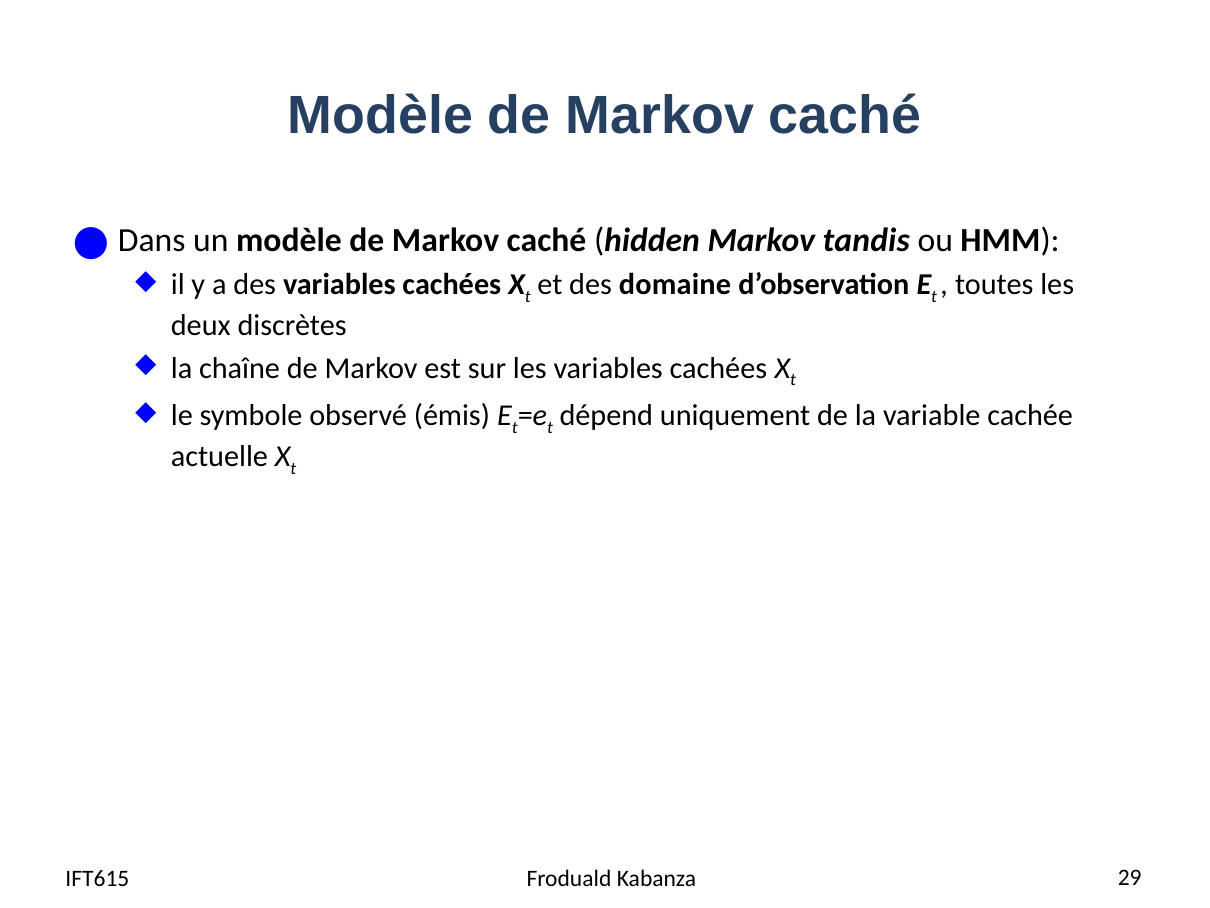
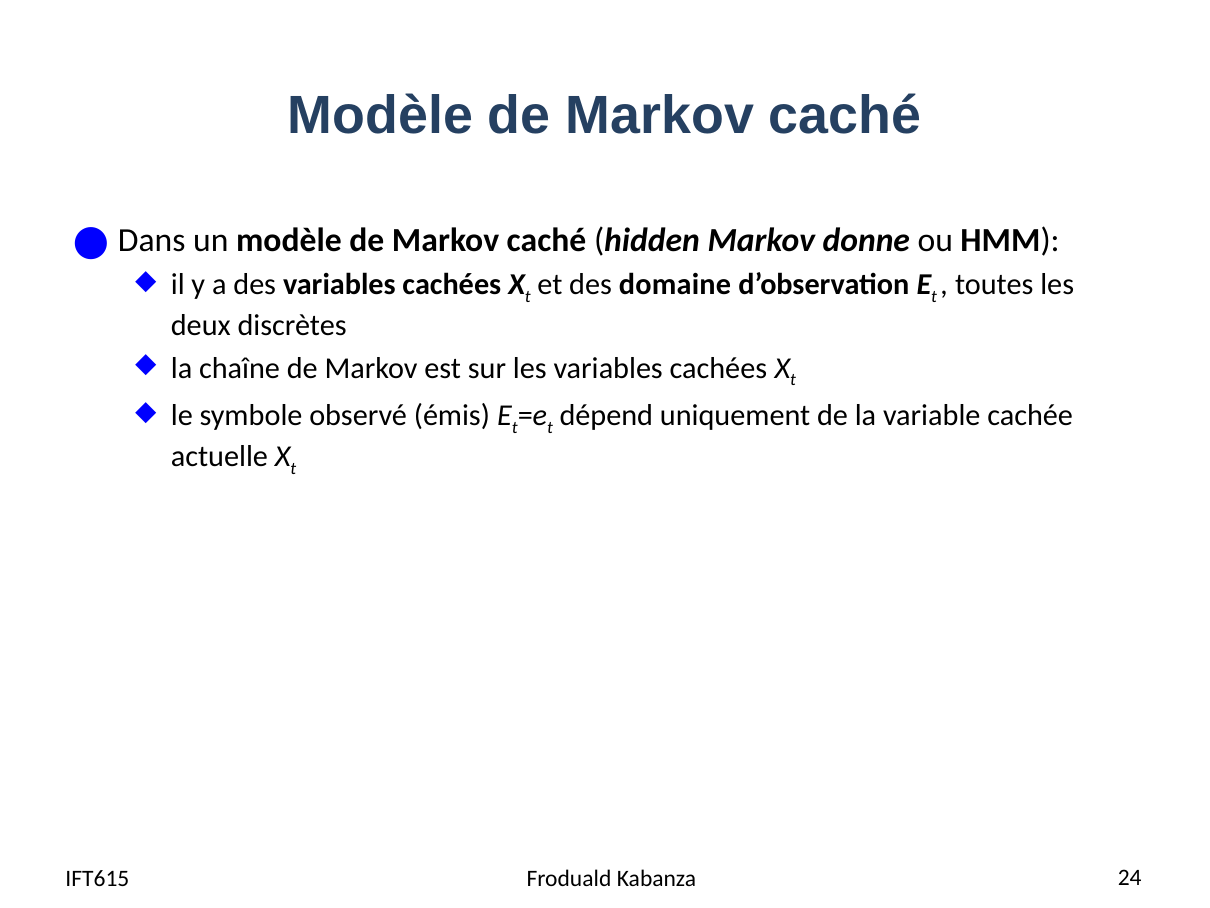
tandis: tandis -> donne (866, 240)
29: 29 -> 24 (1130, 878)
